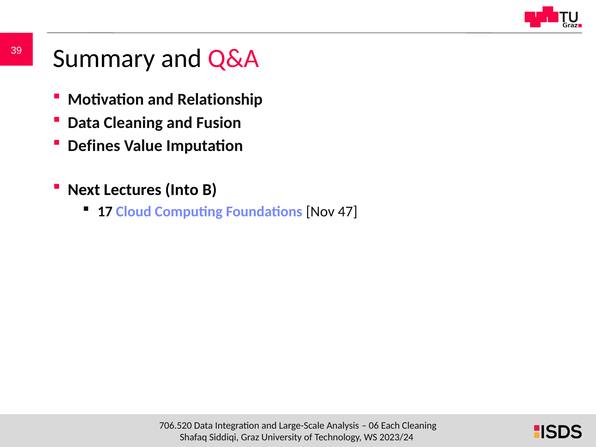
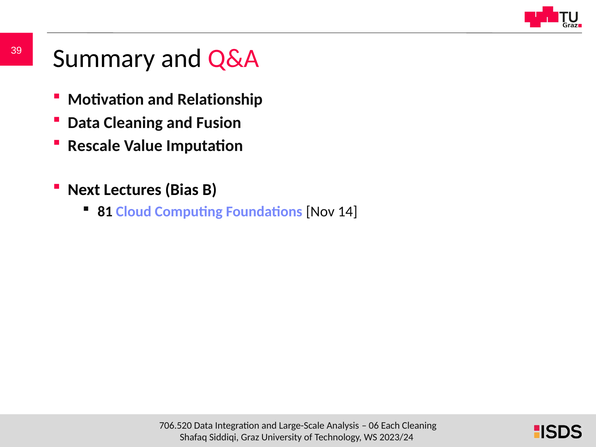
Defines: Defines -> Rescale (94, 146)
Into: Into -> Bias (182, 190)
17: 17 -> 81 (105, 212)
47: 47 -> 14 (348, 212)
